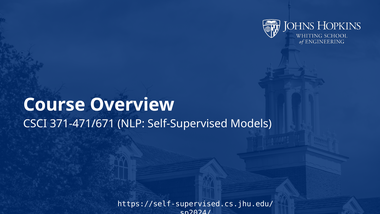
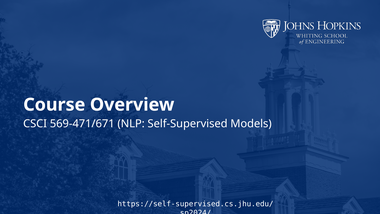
371-471/671: 371-471/671 -> 569-471/671 (82, 124)
